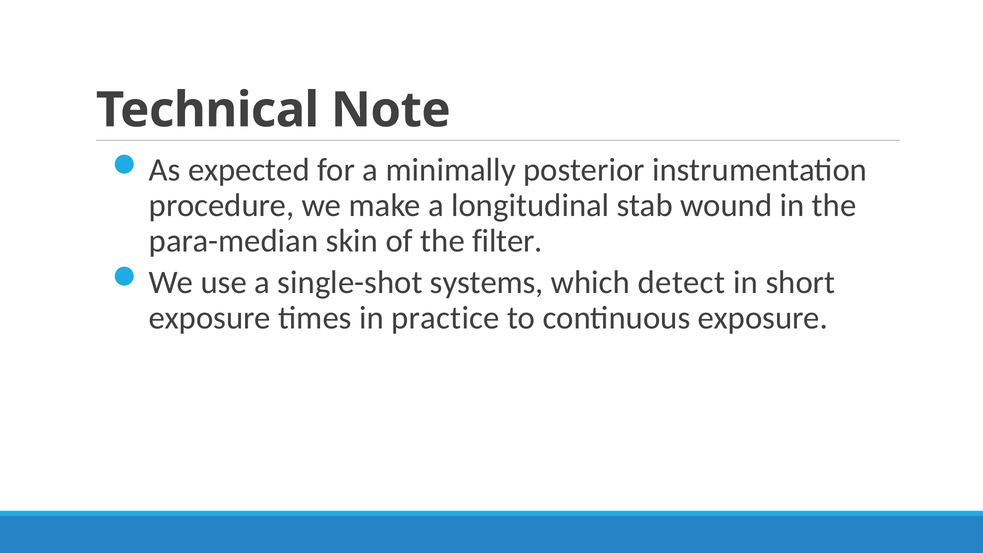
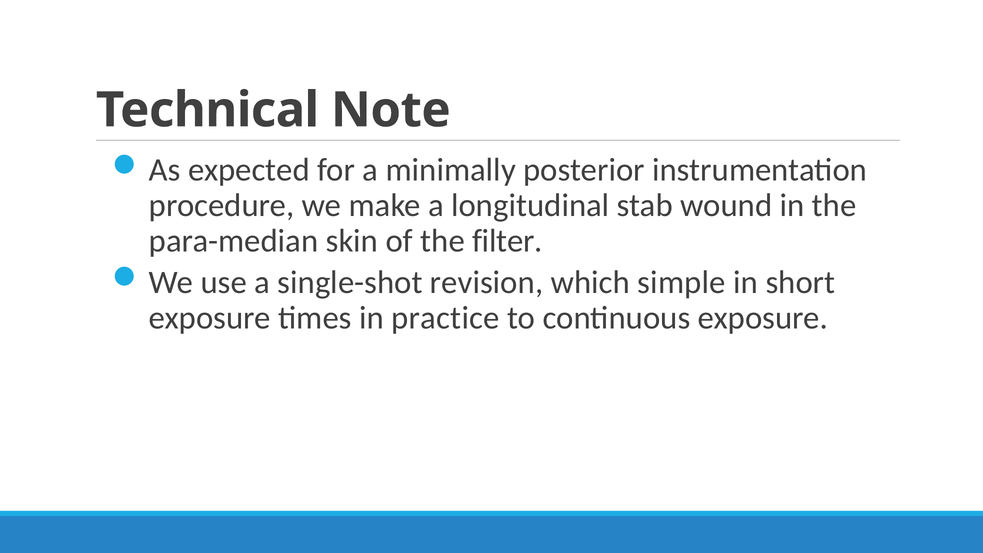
systems: systems -> revision (487, 282)
detect: detect -> simple (682, 282)
